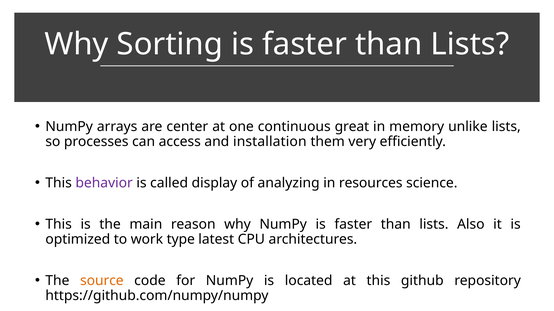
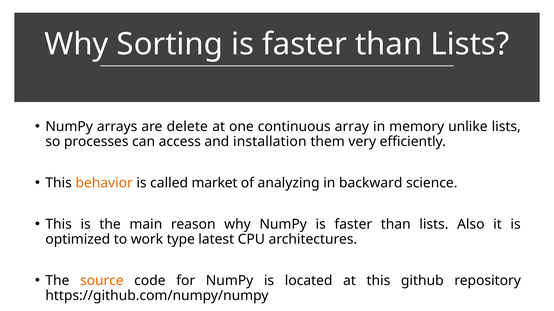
center: center -> delete (187, 127)
great: great -> array (352, 127)
behavior colour: purple -> orange (104, 183)
display: display -> market (215, 183)
resources: resources -> backward (371, 183)
